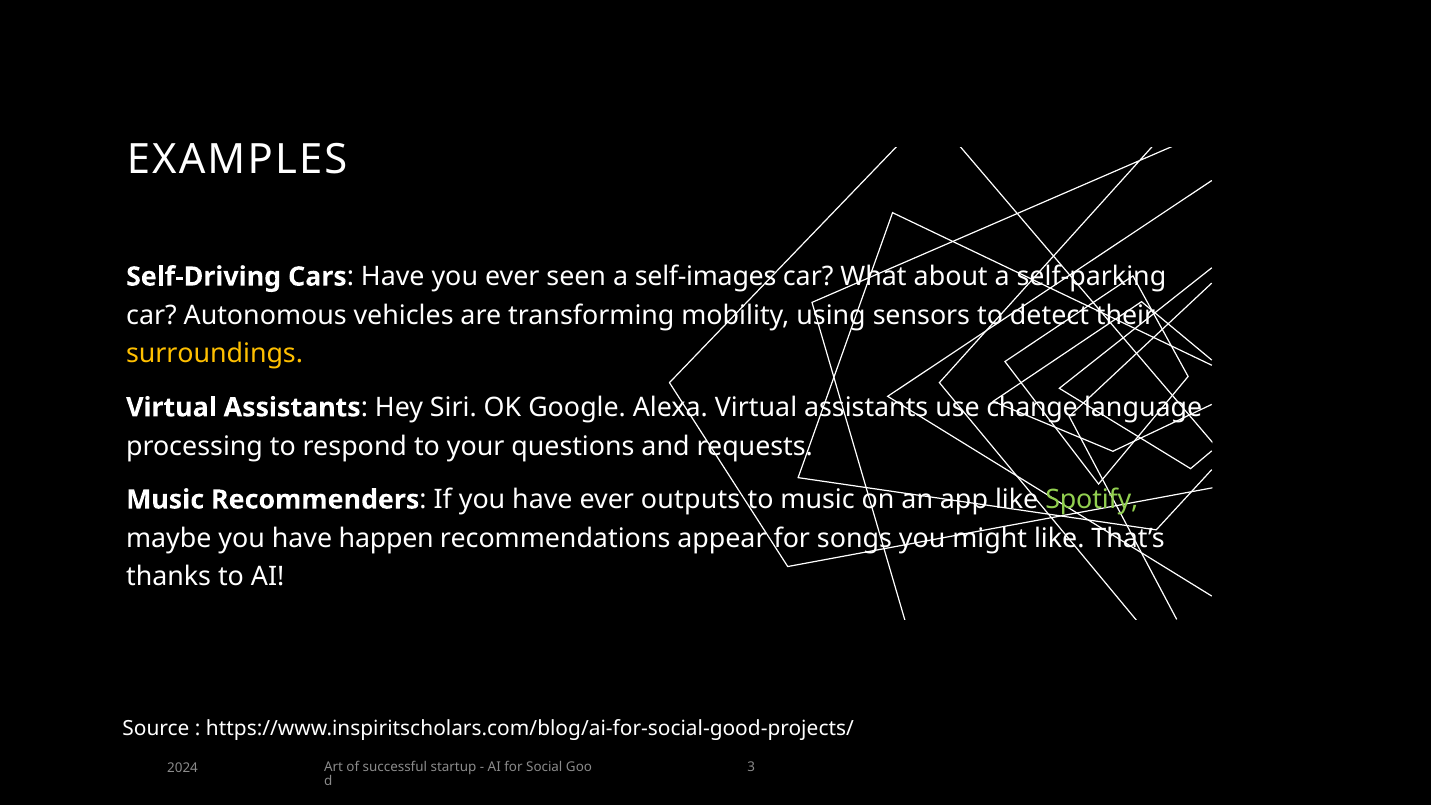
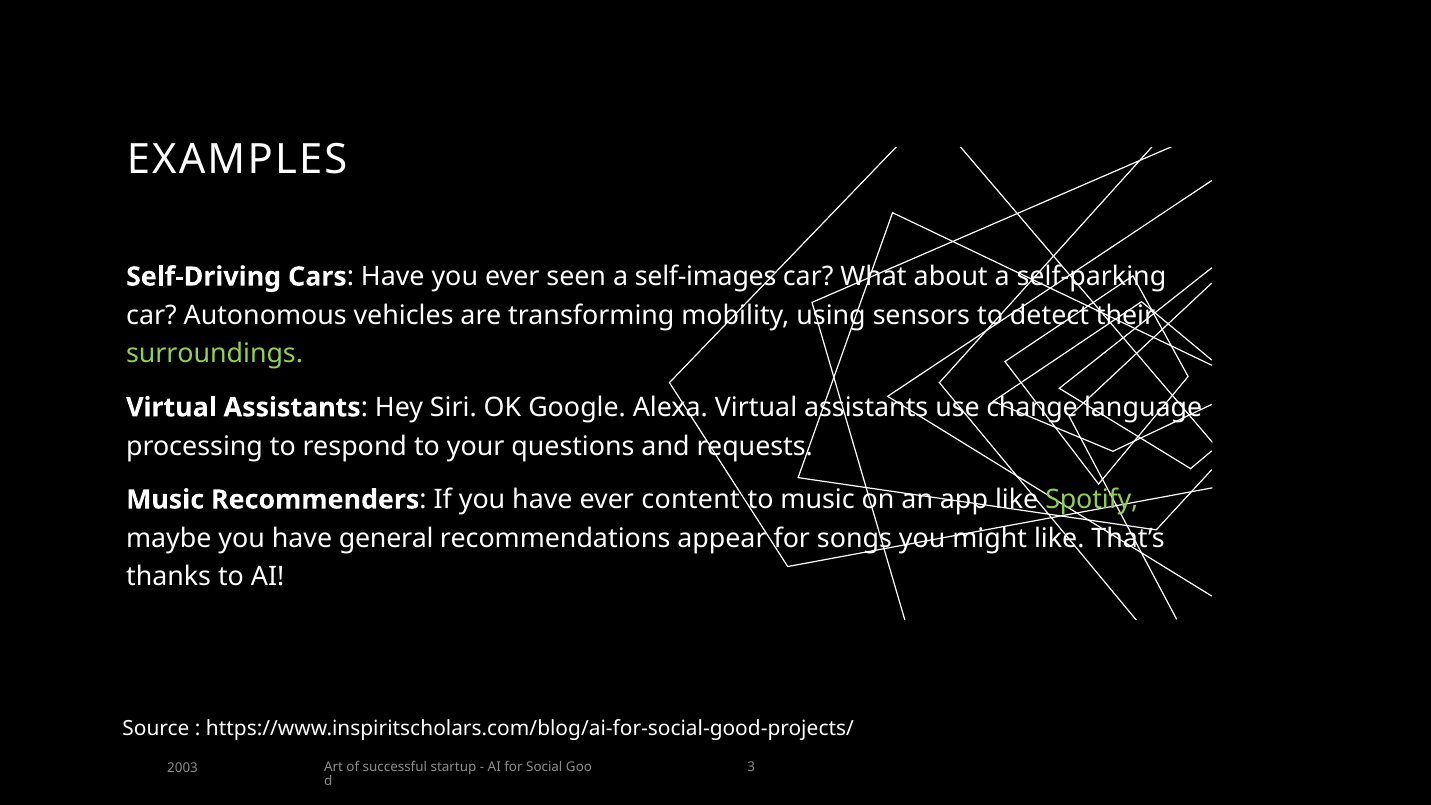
surroundings colour: yellow -> light green (215, 354)
outputs: outputs -> content (691, 500)
happen: happen -> general (386, 538)
2024: 2024 -> 2003 (183, 768)
